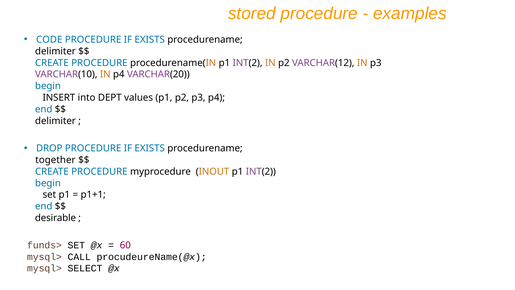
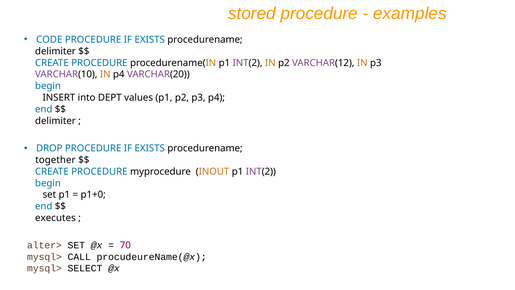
p1+1: p1+1 -> p1+0 (93, 195)
desirable: desirable -> executes (55, 218)
funds>: funds> -> alter> (44, 245)
60: 60 -> 70 (125, 245)
